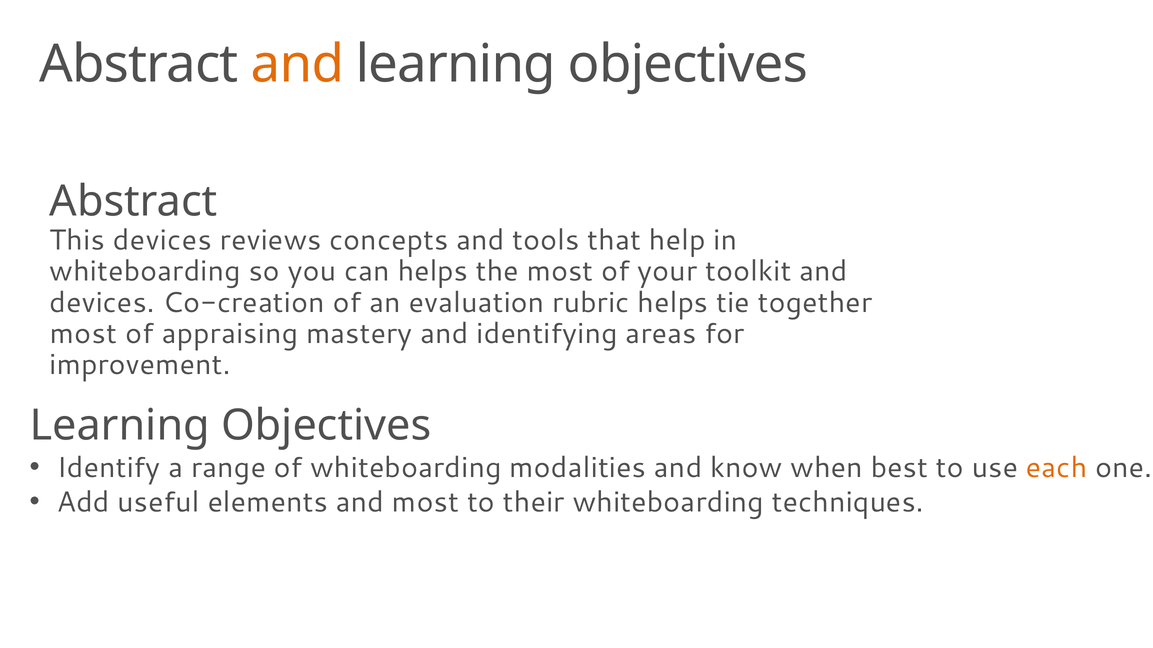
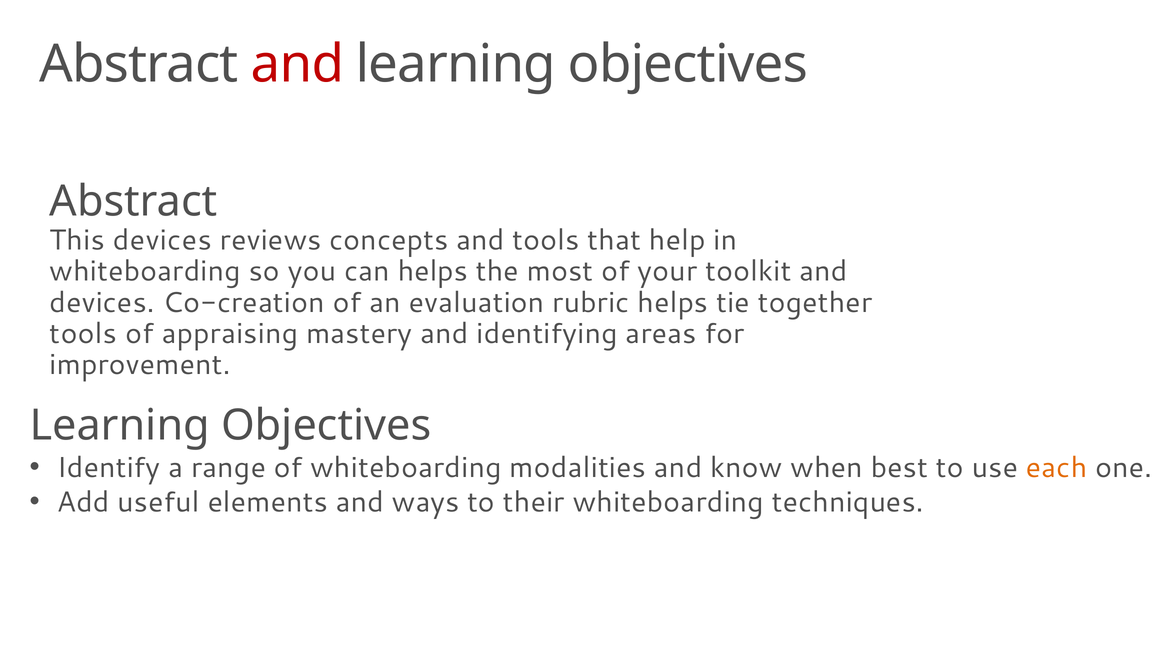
and colour: orange -> red (297, 64)
most: most -> tools (83, 334)
and most: most -> ways (426, 503)
